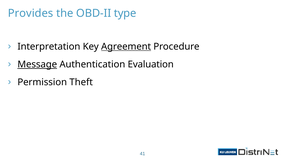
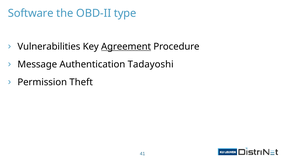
Provides: Provides -> Software (31, 13)
Interpretation: Interpretation -> Vulnerabilities (49, 47)
Message underline: present -> none (37, 64)
Evaluation: Evaluation -> Tadayoshi (151, 64)
